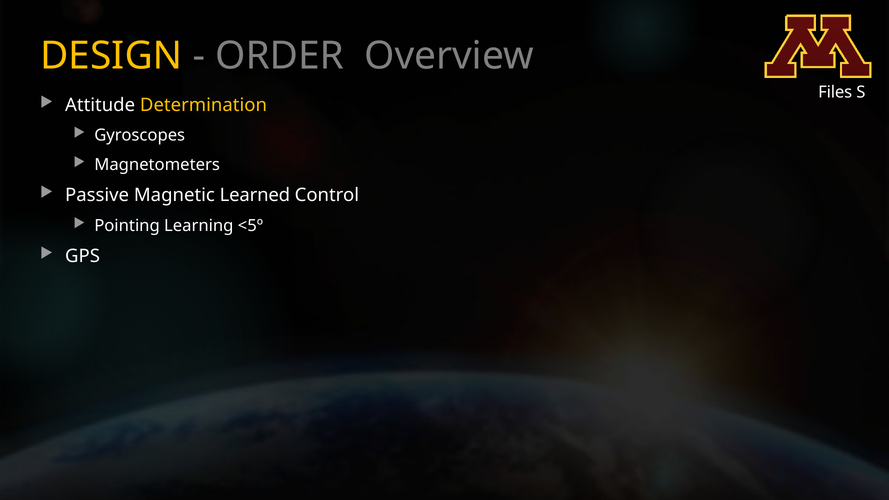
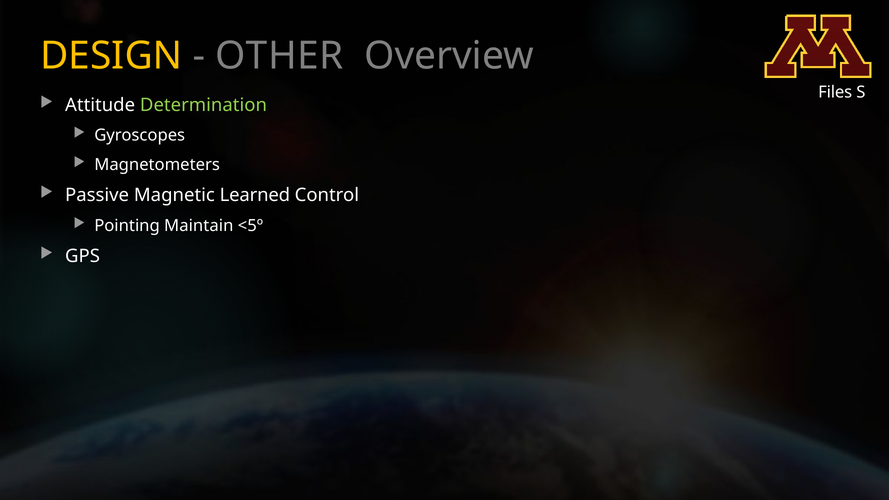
ORDER: ORDER -> OTHER (279, 56)
Determination colour: yellow -> light green (203, 105)
Learning: Learning -> Maintain (199, 226)
